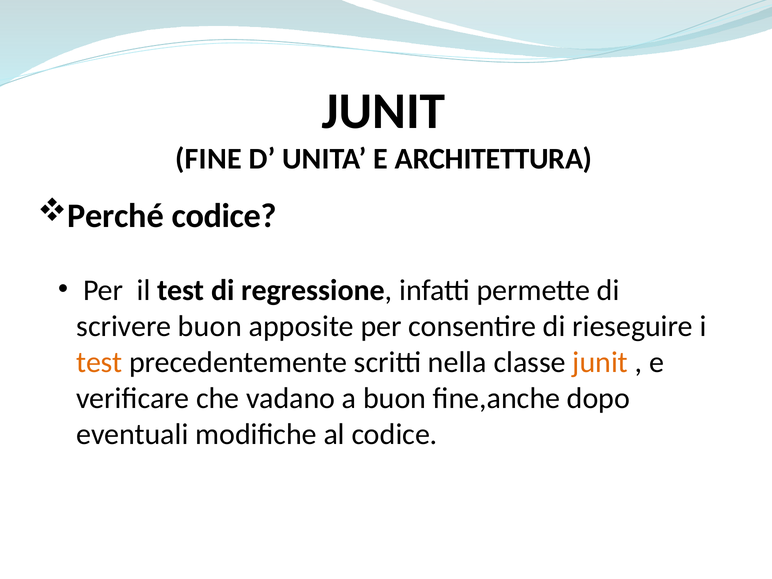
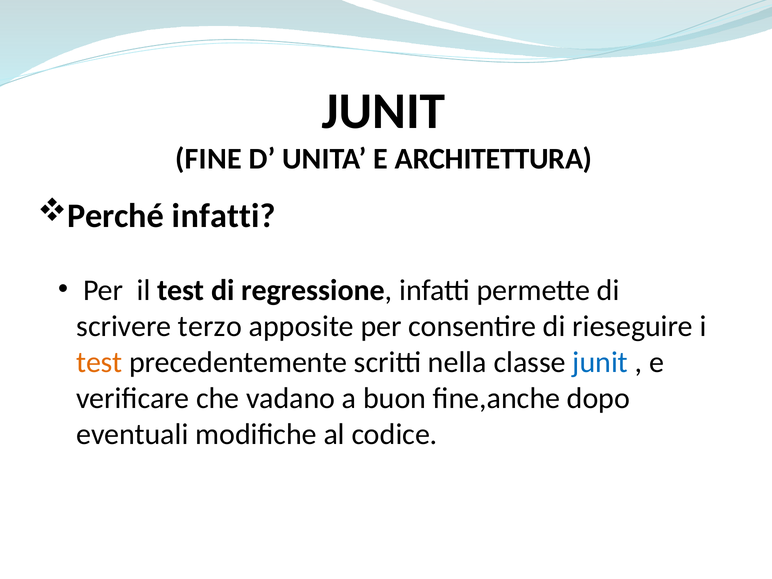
Perché codice: codice -> infatti (224, 216)
scrivere buon: buon -> terzo (210, 326)
junit colour: orange -> blue (600, 362)
